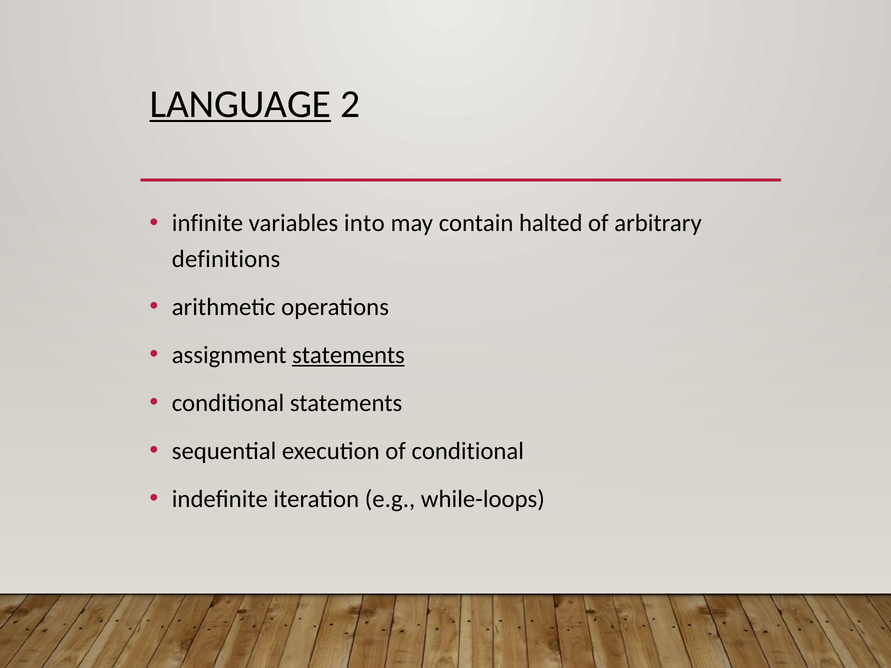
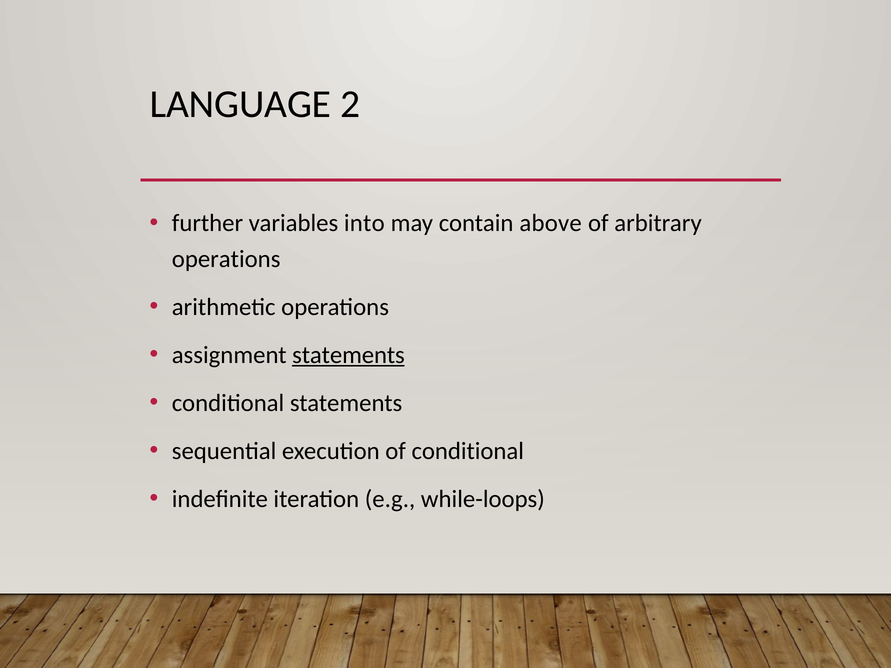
LANGUAGE underline: present -> none (240, 104)
infinite: infinite -> further (207, 223)
halted: halted -> above (551, 223)
definitions: definitions -> operations (226, 259)
